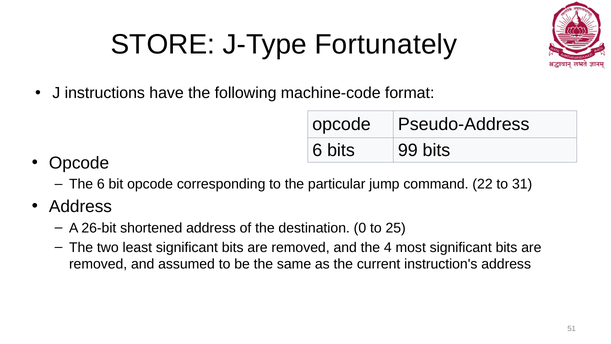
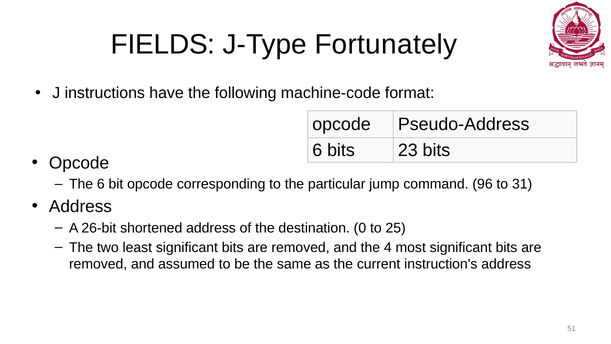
STORE: STORE -> FIELDS (163, 44)
99: 99 -> 23 (408, 150)
22: 22 -> 96 (483, 184)
